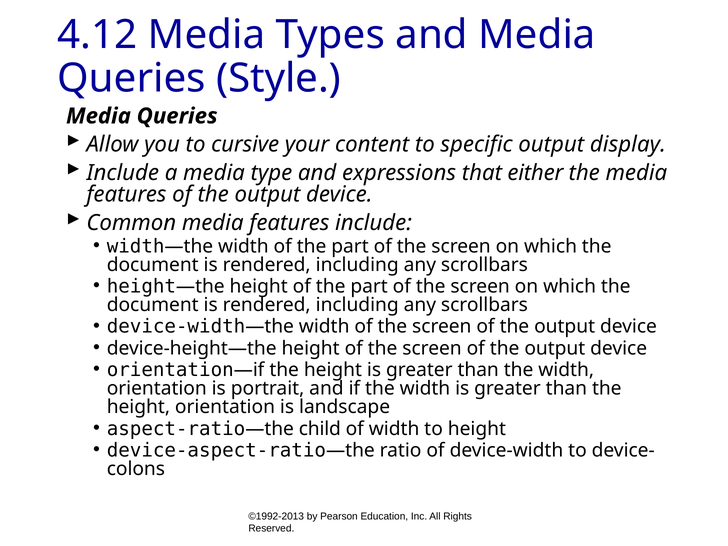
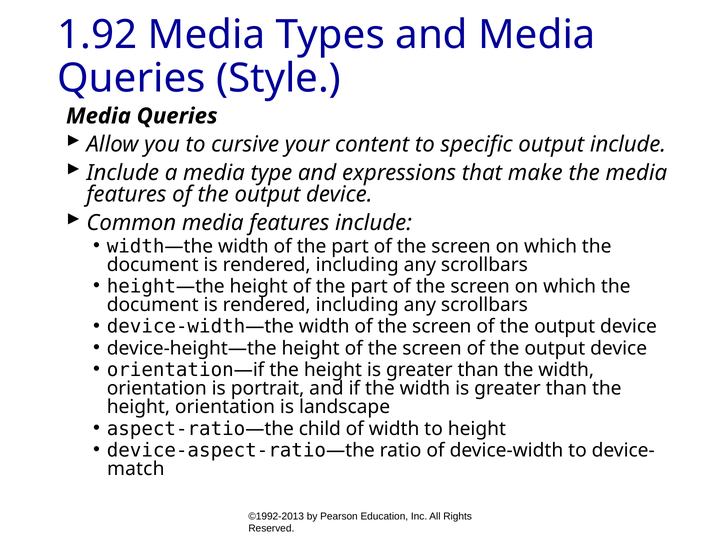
4.12: 4.12 -> 1.92 (97, 35)
output display: display -> include (628, 145)
either: either -> make (535, 173)
colons: colons -> match (136, 469)
